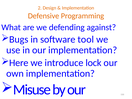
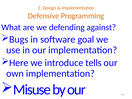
tool: tool -> goal (86, 39)
lock: lock -> tells (94, 63)
